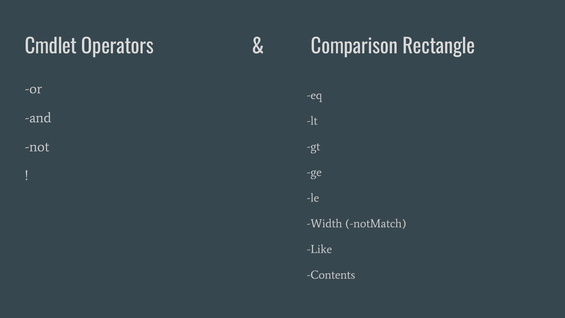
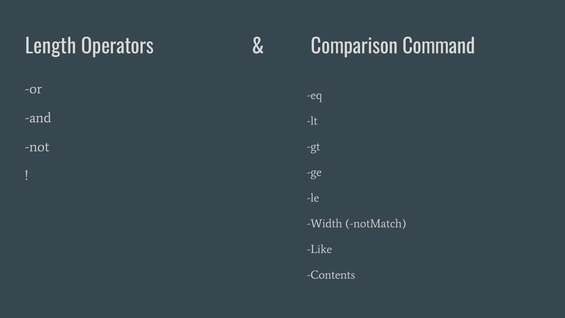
Cmdlet: Cmdlet -> Length (51, 47)
Rectangle: Rectangle -> Command (439, 47)
